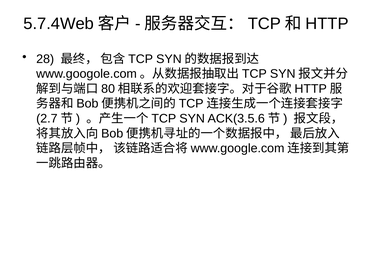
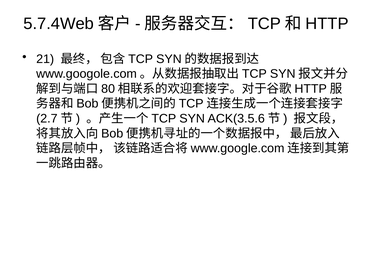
28: 28 -> 21 (45, 59)
